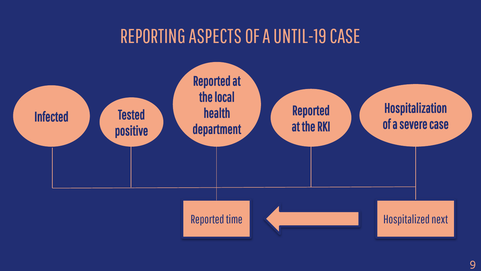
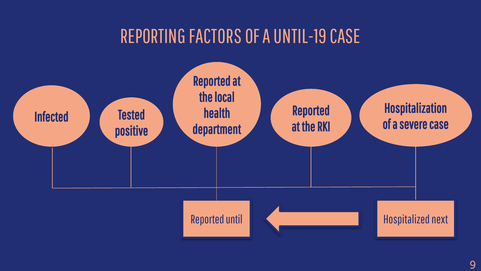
ASPECTS: ASPECTS -> FACTORS (215, 36)
time: time -> until (234, 219)
